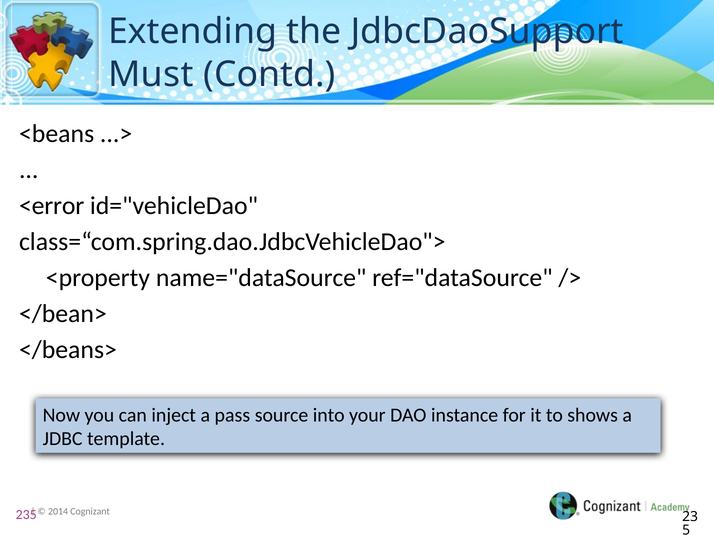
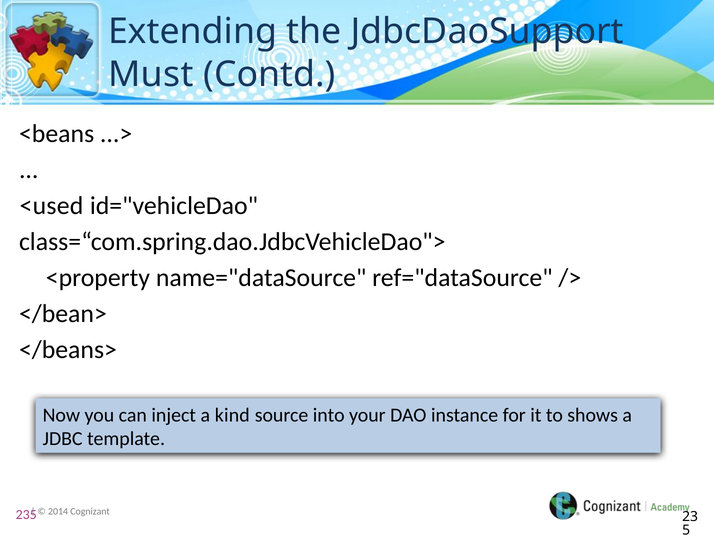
<error: <error -> <used (51, 206)
pass: pass -> kind (232, 415)
